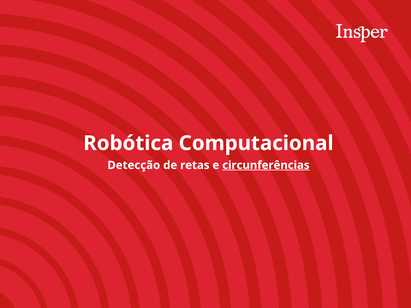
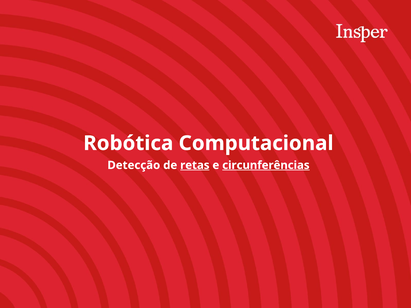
retas underline: none -> present (195, 165)
